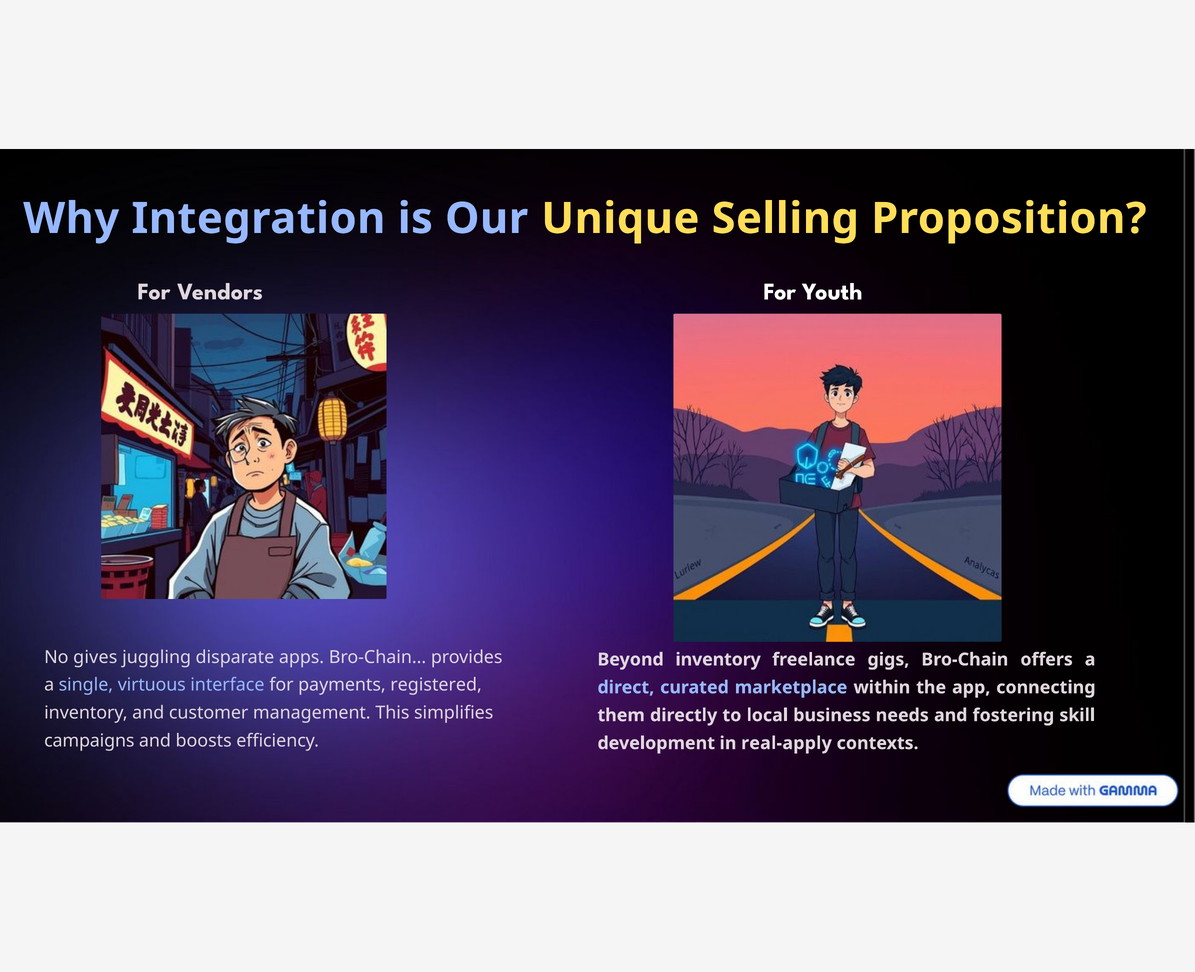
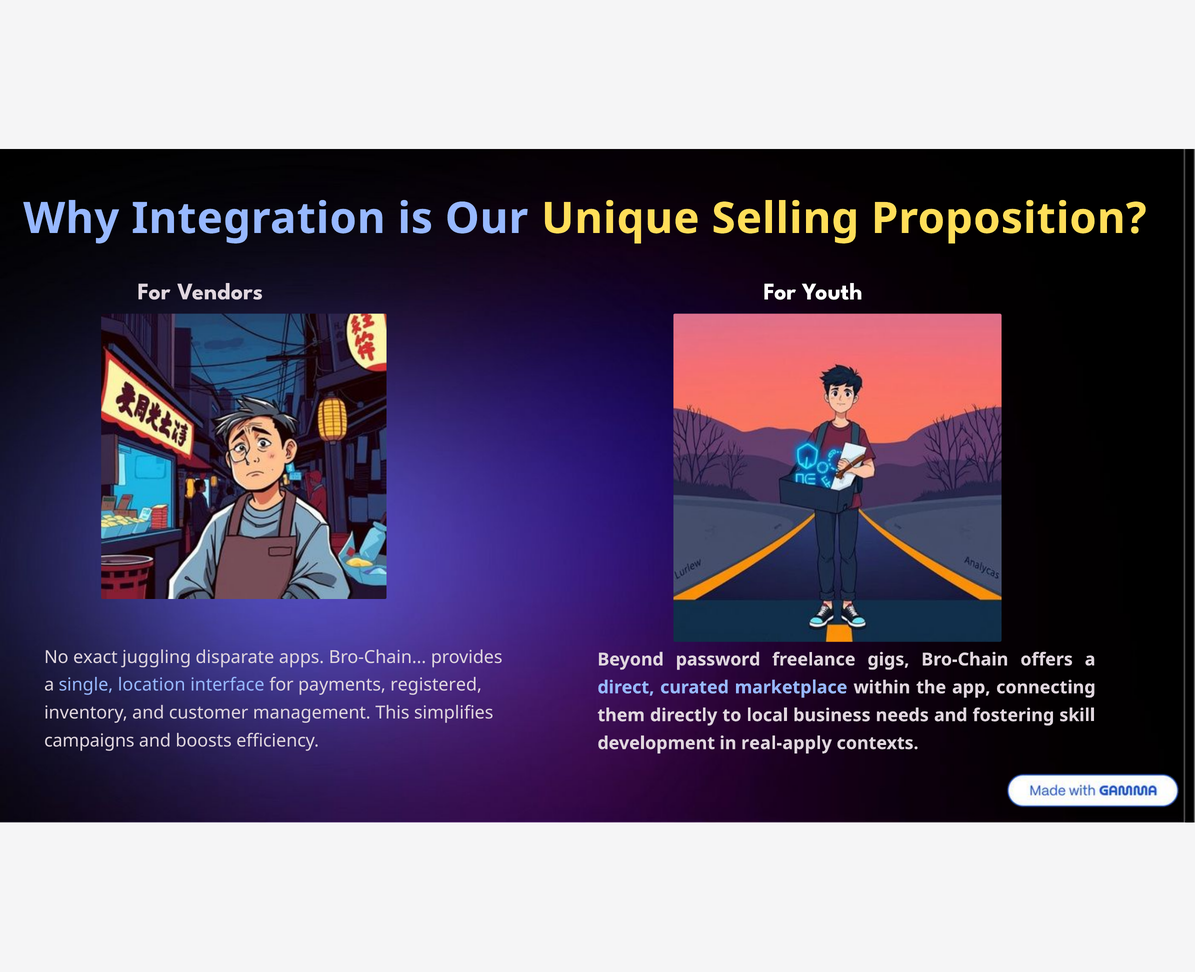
gives: gives -> exact (95, 657)
Beyond inventory: inventory -> password (718, 659)
virtuous: virtuous -> location (152, 685)
